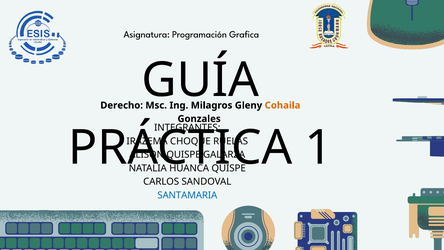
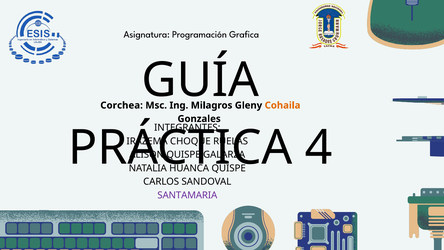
Derecho: Derecho -> Corchea (122, 105)
1: 1 -> 4 (319, 148)
SANTAMARIA colour: blue -> purple (187, 195)
